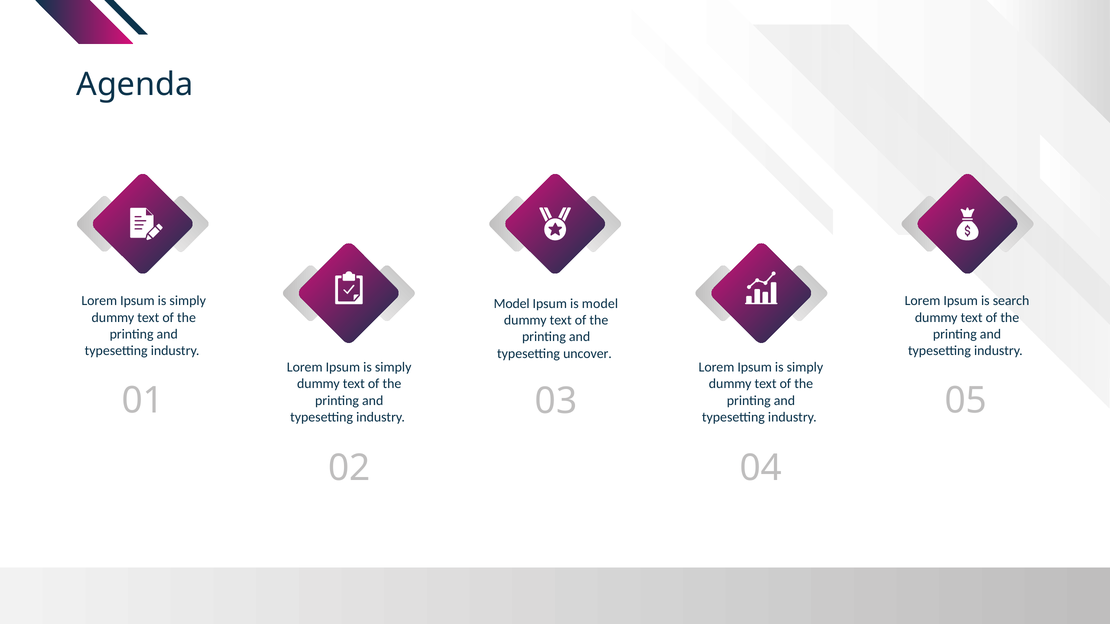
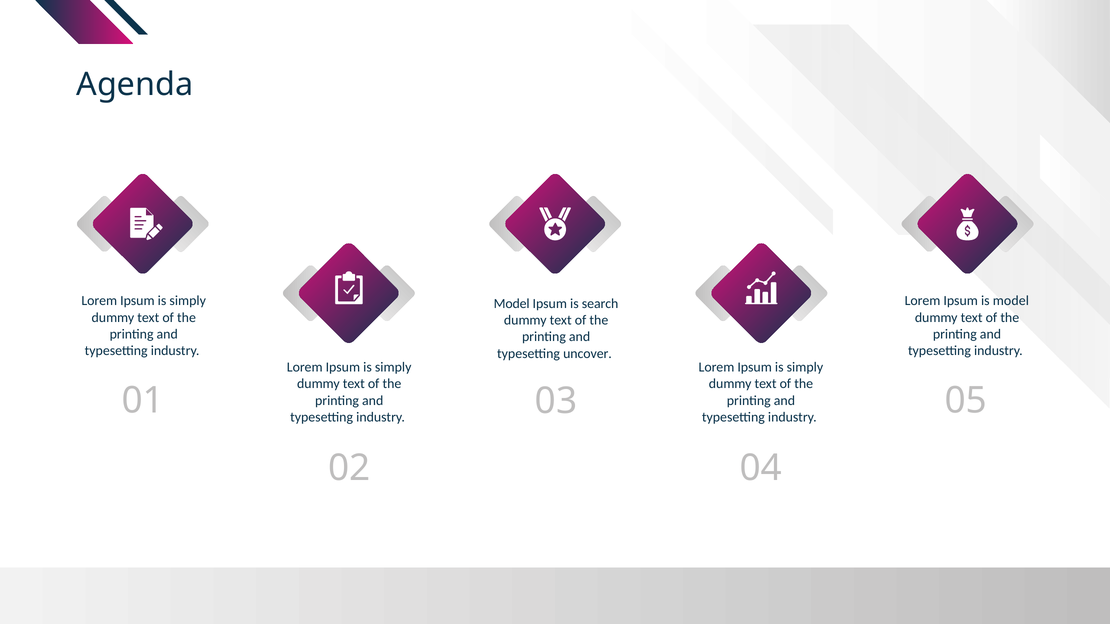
is search: search -> model (1011, 301)
is model: model -> search (600, 304)
